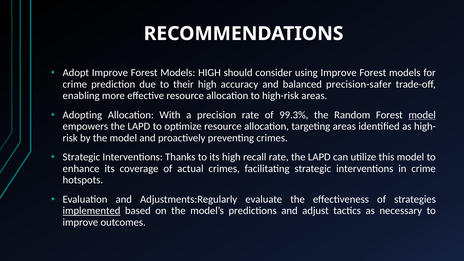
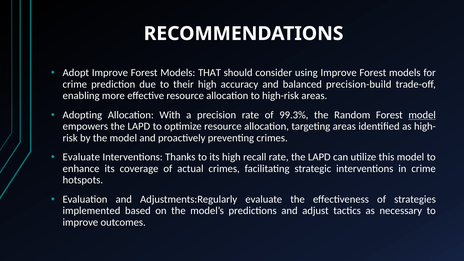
Models HIGH: HIGH -> THAT (210, 73)
precision-safer: precision-safer -> precision-build (359, 84)
Strategic: Strategic -> Evaluate (81, 157)
implemented underline: present -> none (92, 211)
